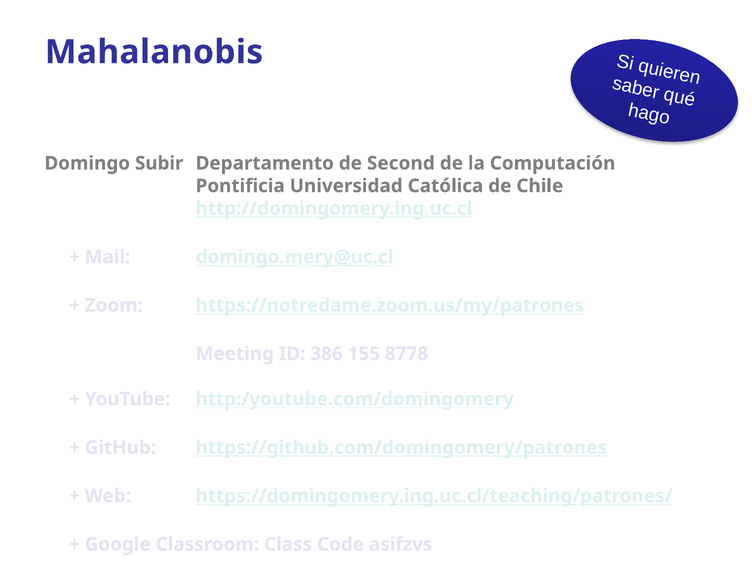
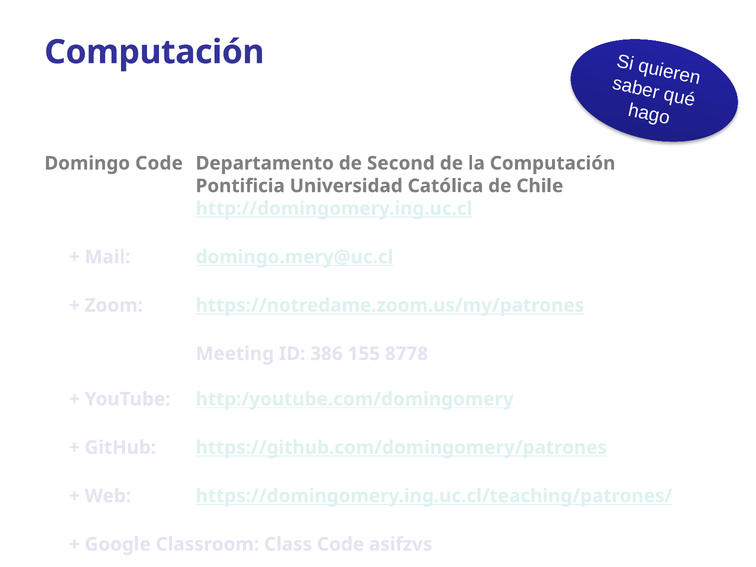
Mahalanobis: Mahalanobis -> Computación (154, 52)
Domingo Subir: Subir -> Code (159, 163)
